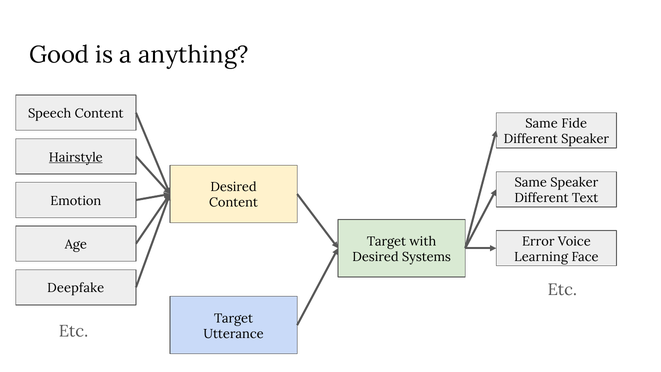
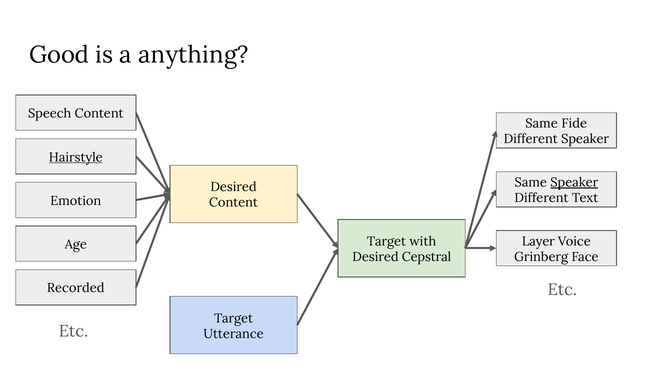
Speaker underline: none -> present (574, 182)
Error: Error -> Layer (538, 241)
Systems: Systems -> Cepstral (426, 257)
Learning: Learning -> Grinberg (541, 257)
Deepfake: Deepfake -> Recorded (76, 288)
